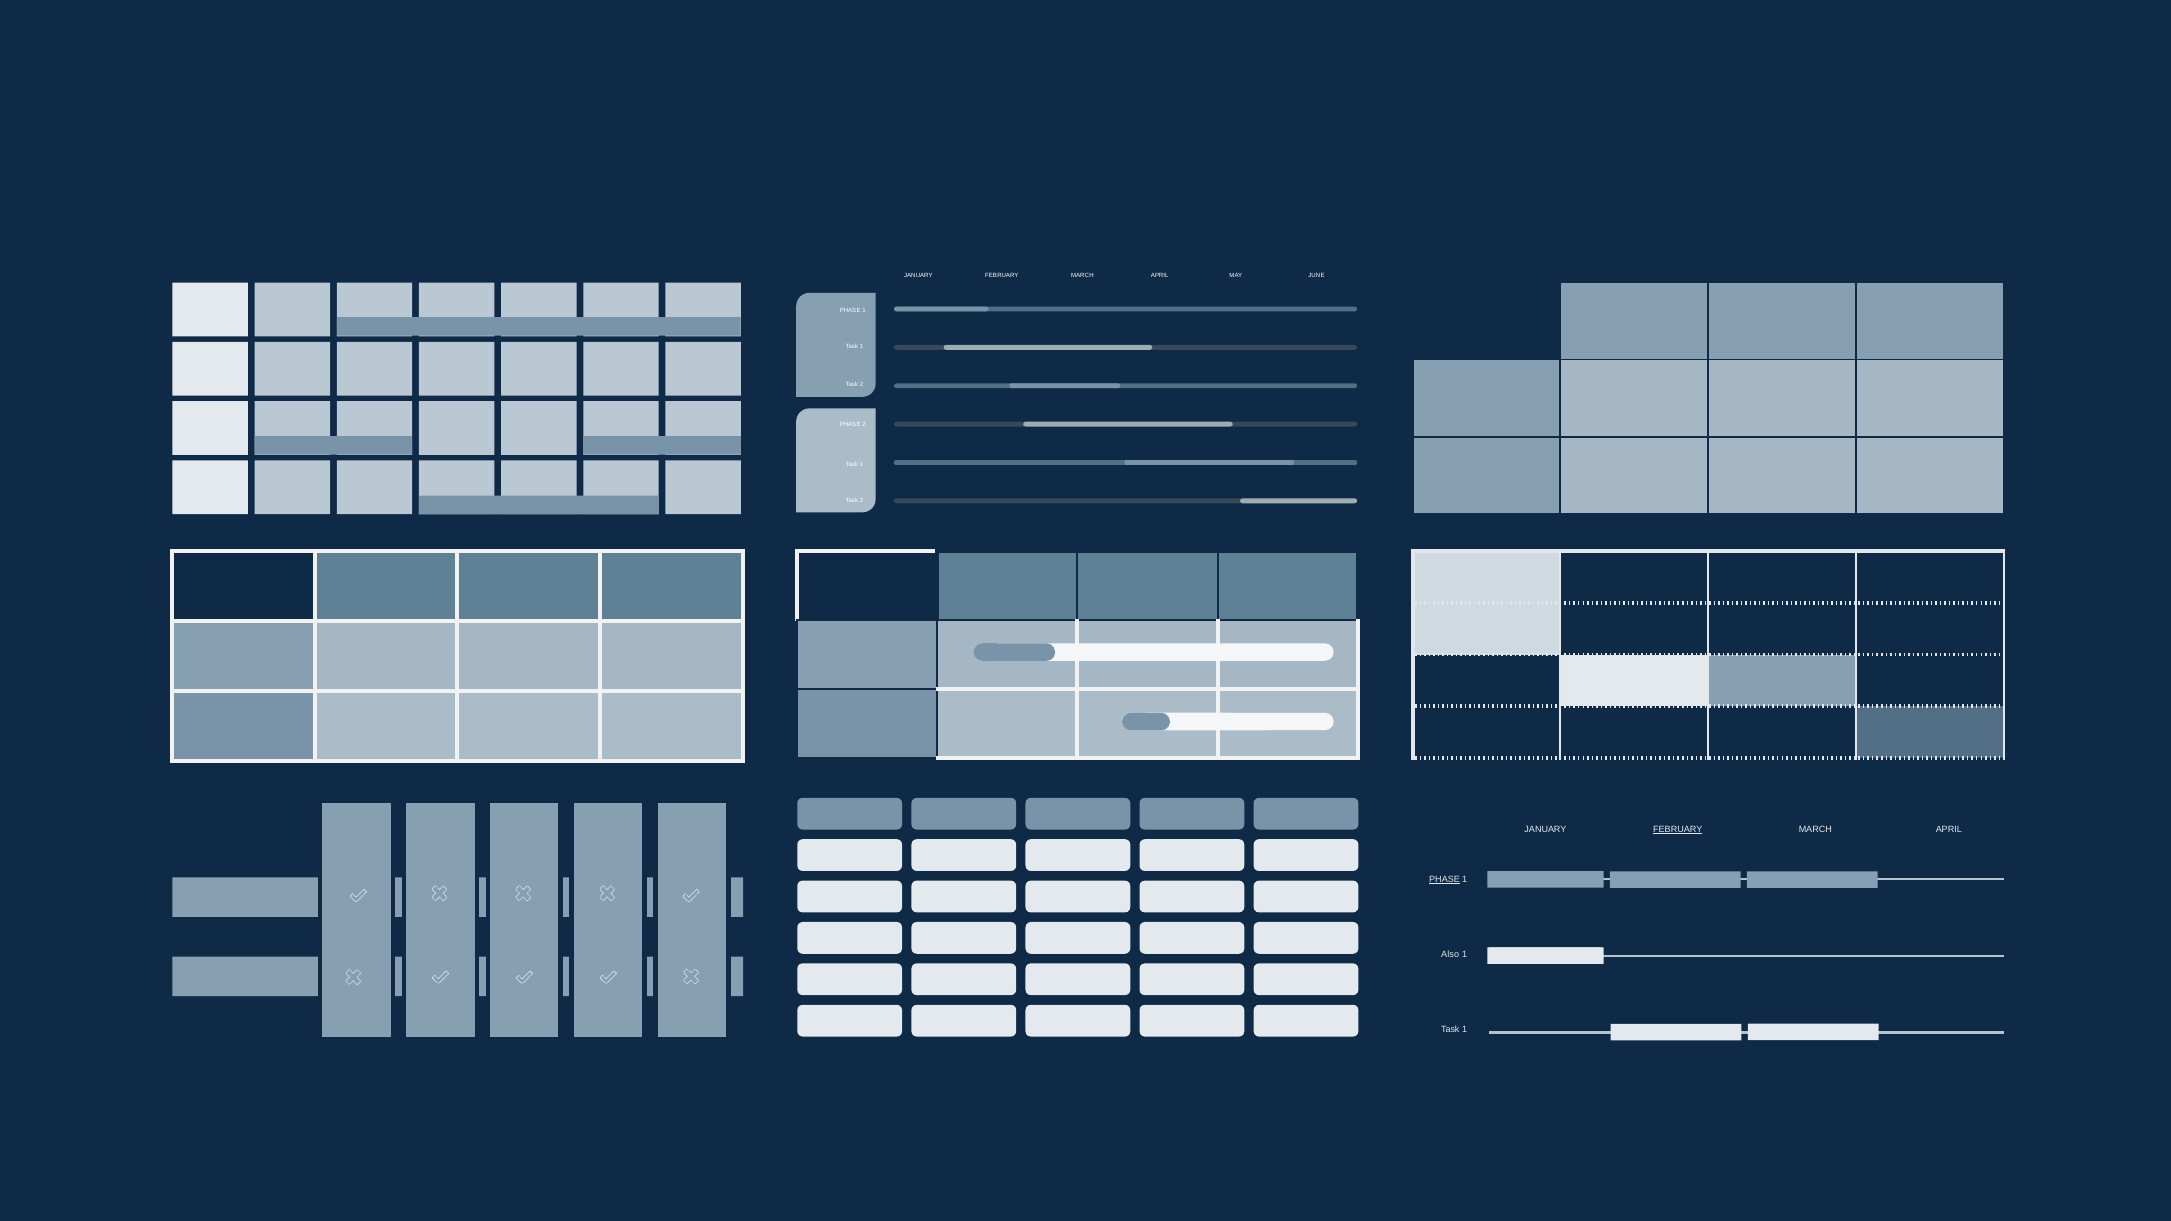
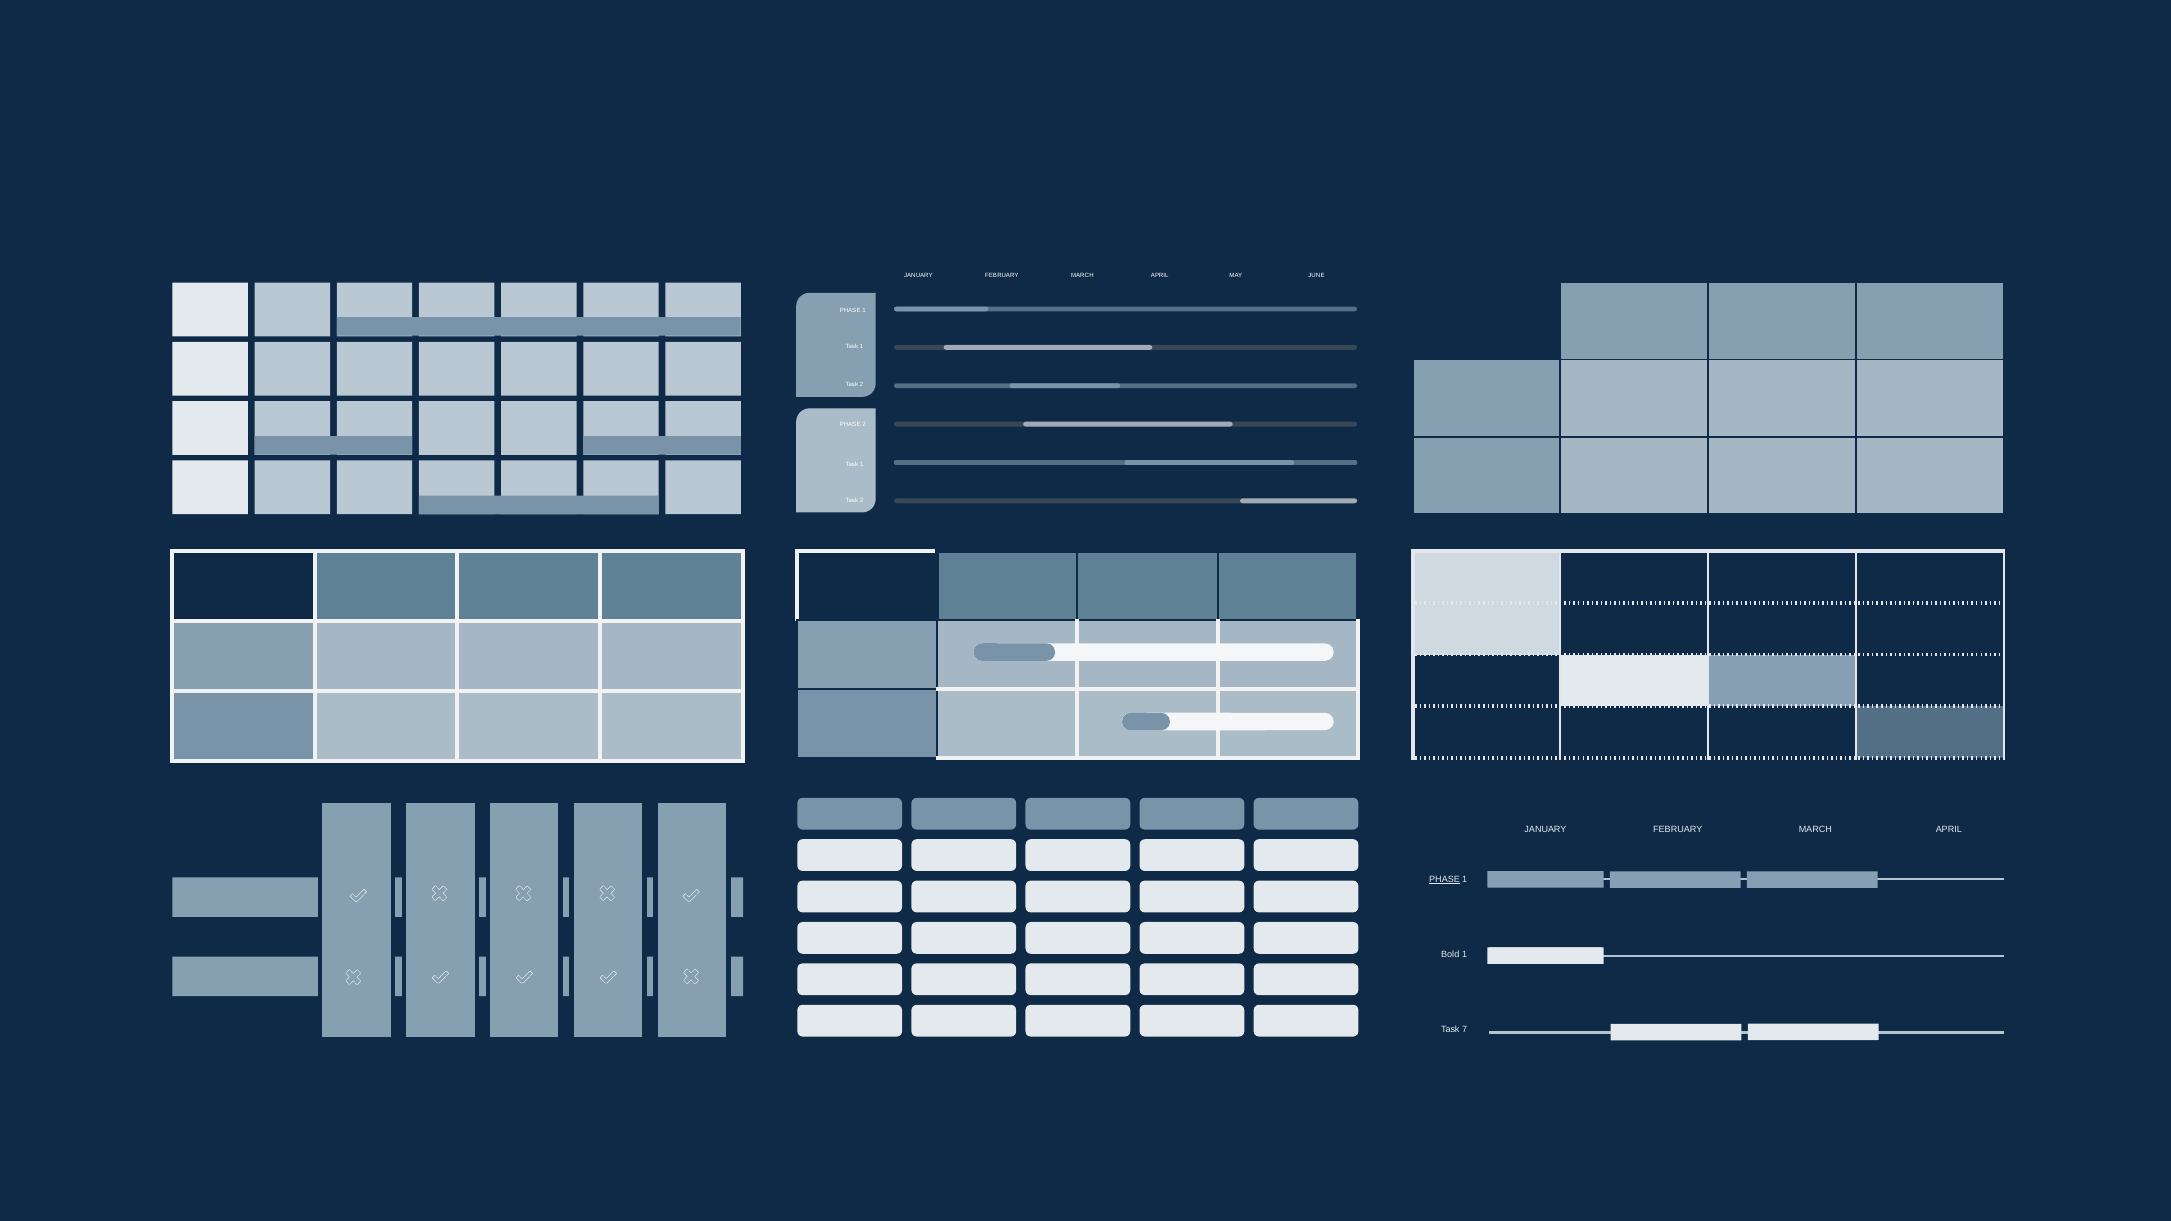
FEBRUARY underline: present -> none (1678, 830)
Also: Also -> Bold (1450, 955)
1: 1 -> 7 (1465, 1030)
